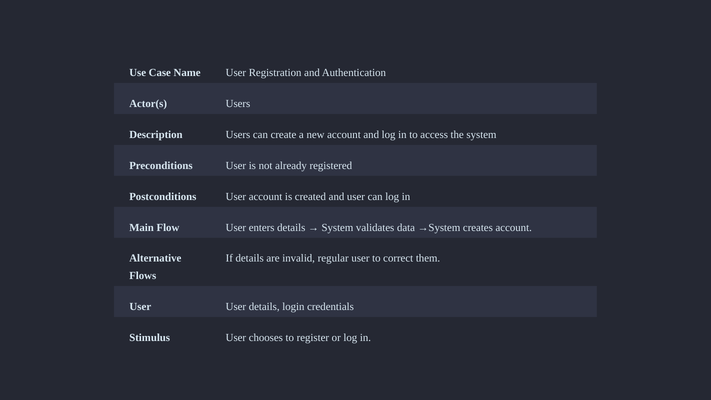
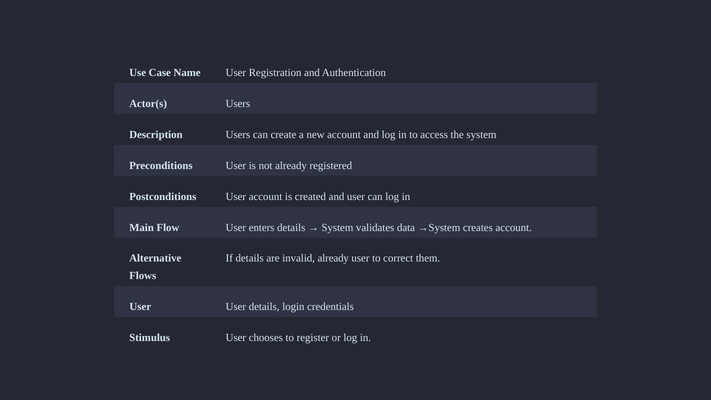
invalid regular: regular -> already (333, 258)
